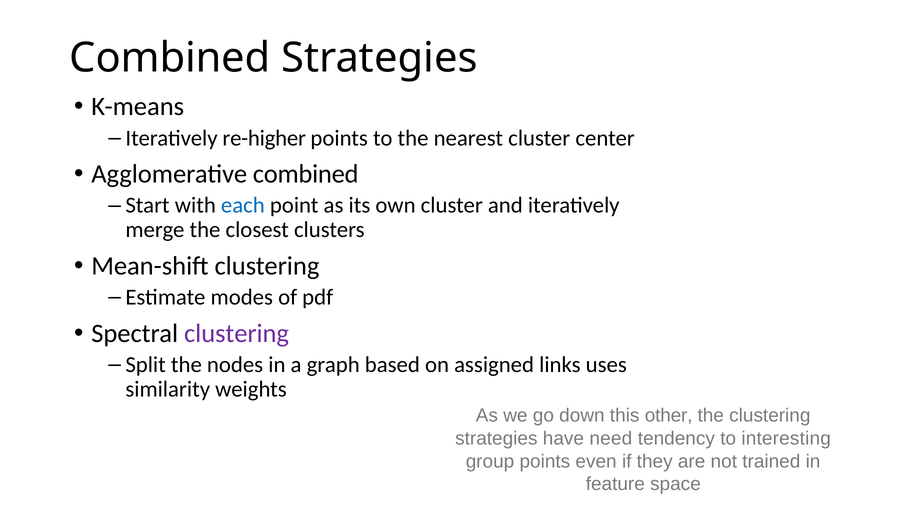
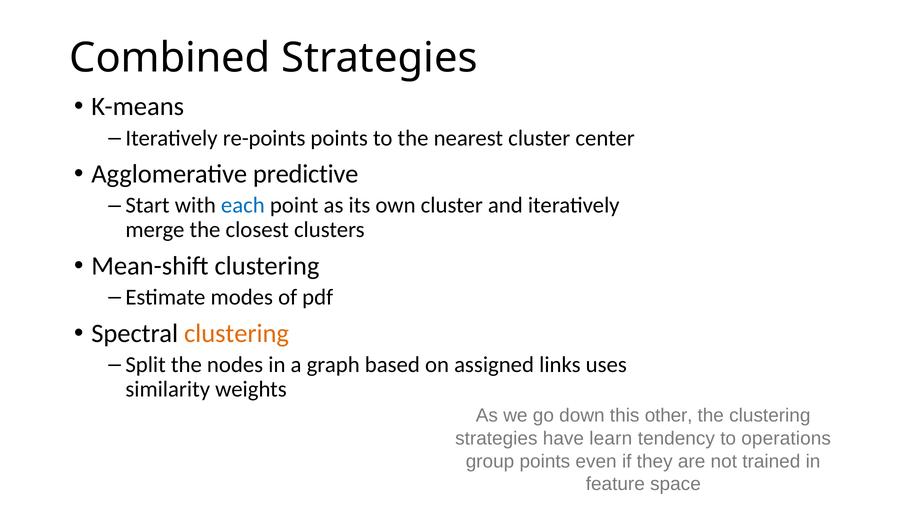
re-higher: re-higher -> re-points (264, 138)
Agglomerative combined: combined -> predictive (306, 174)
clustering colour: purple -> orange (237, 334)
need: need -> learn (611, 439)
interesting: interesting -> operations (786, 439)
